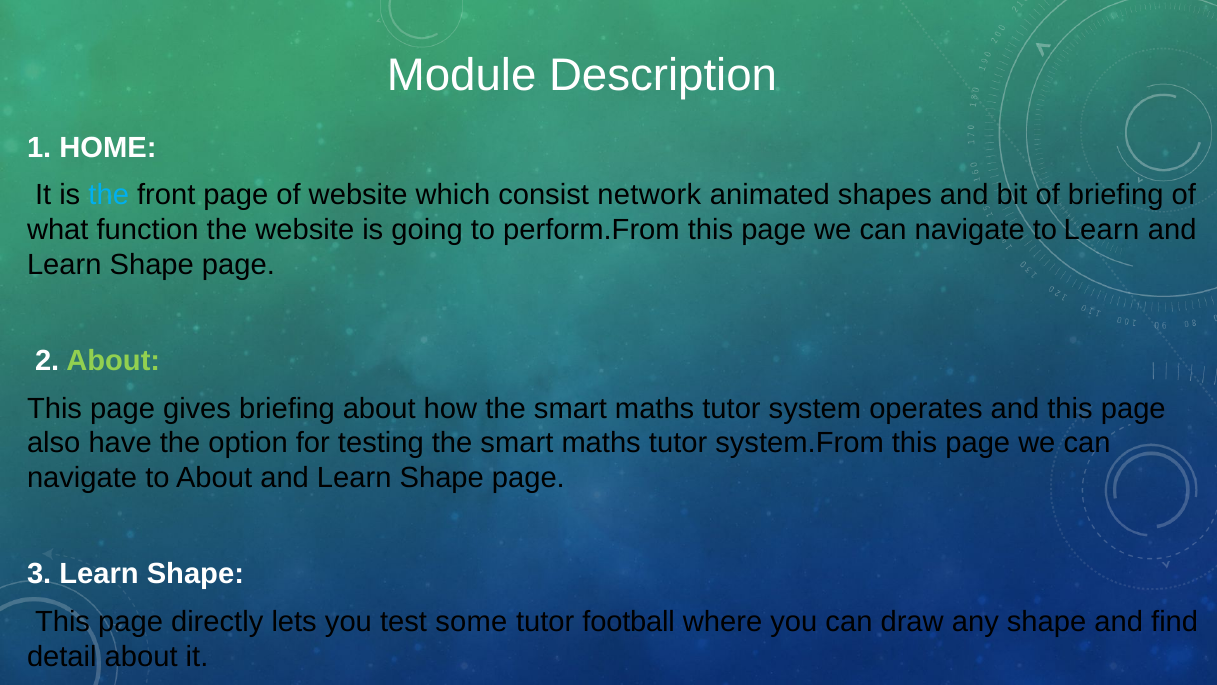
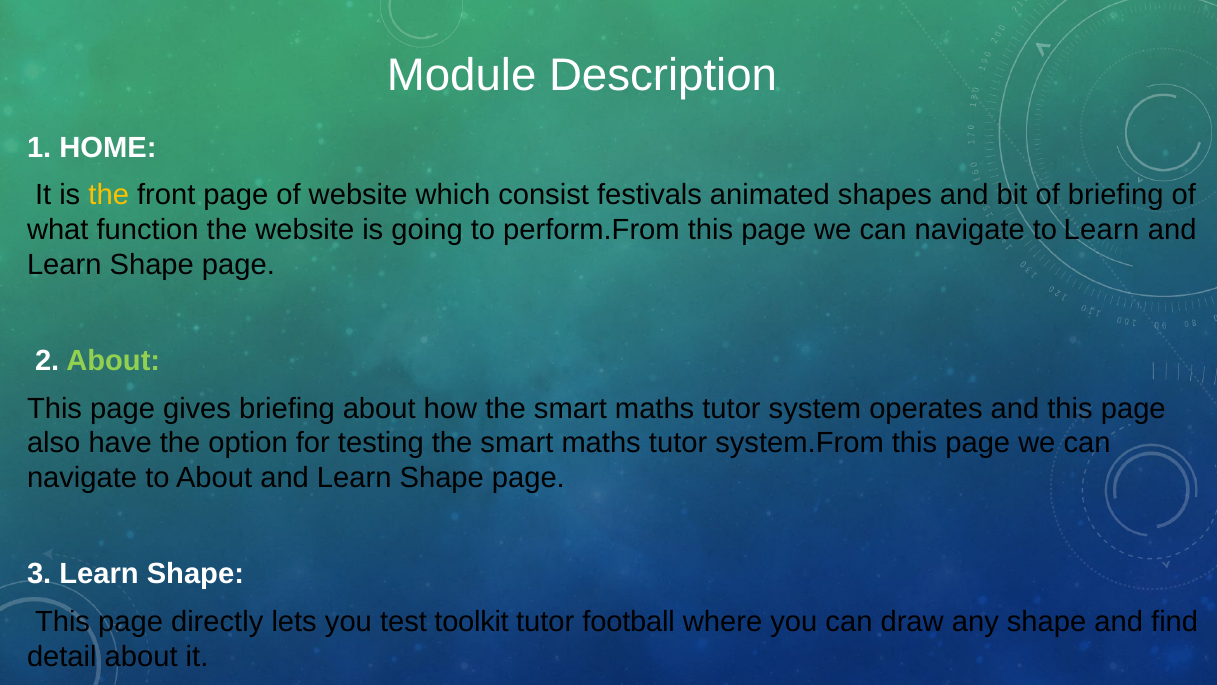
the colour: light blue -> yellow (109, 195)
network: network -> festivals (650, 195)
some: some -> toolkit (472, 621)
